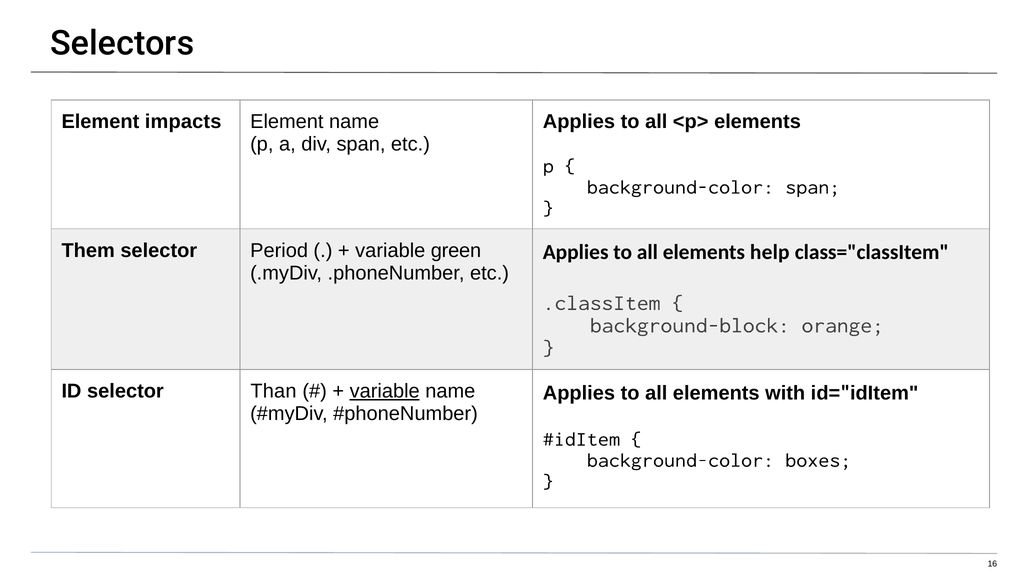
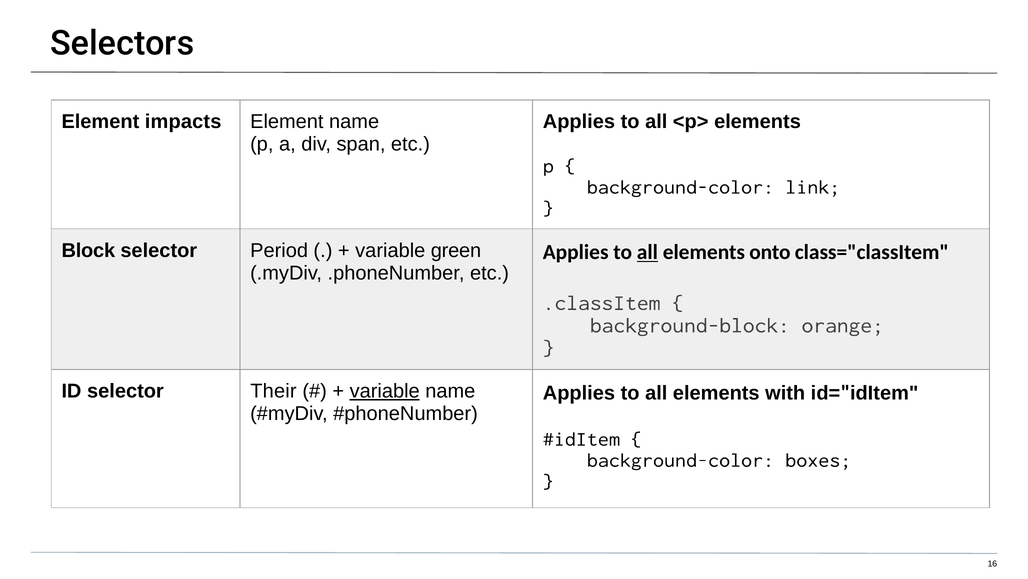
background-color span: span -> link (813, 187)
Them: Them -> Block (88, 250)
all underline: none -> present (647, 252)
help: help -> onto (770, 252)
Than: Than -> Their (273, 391)
